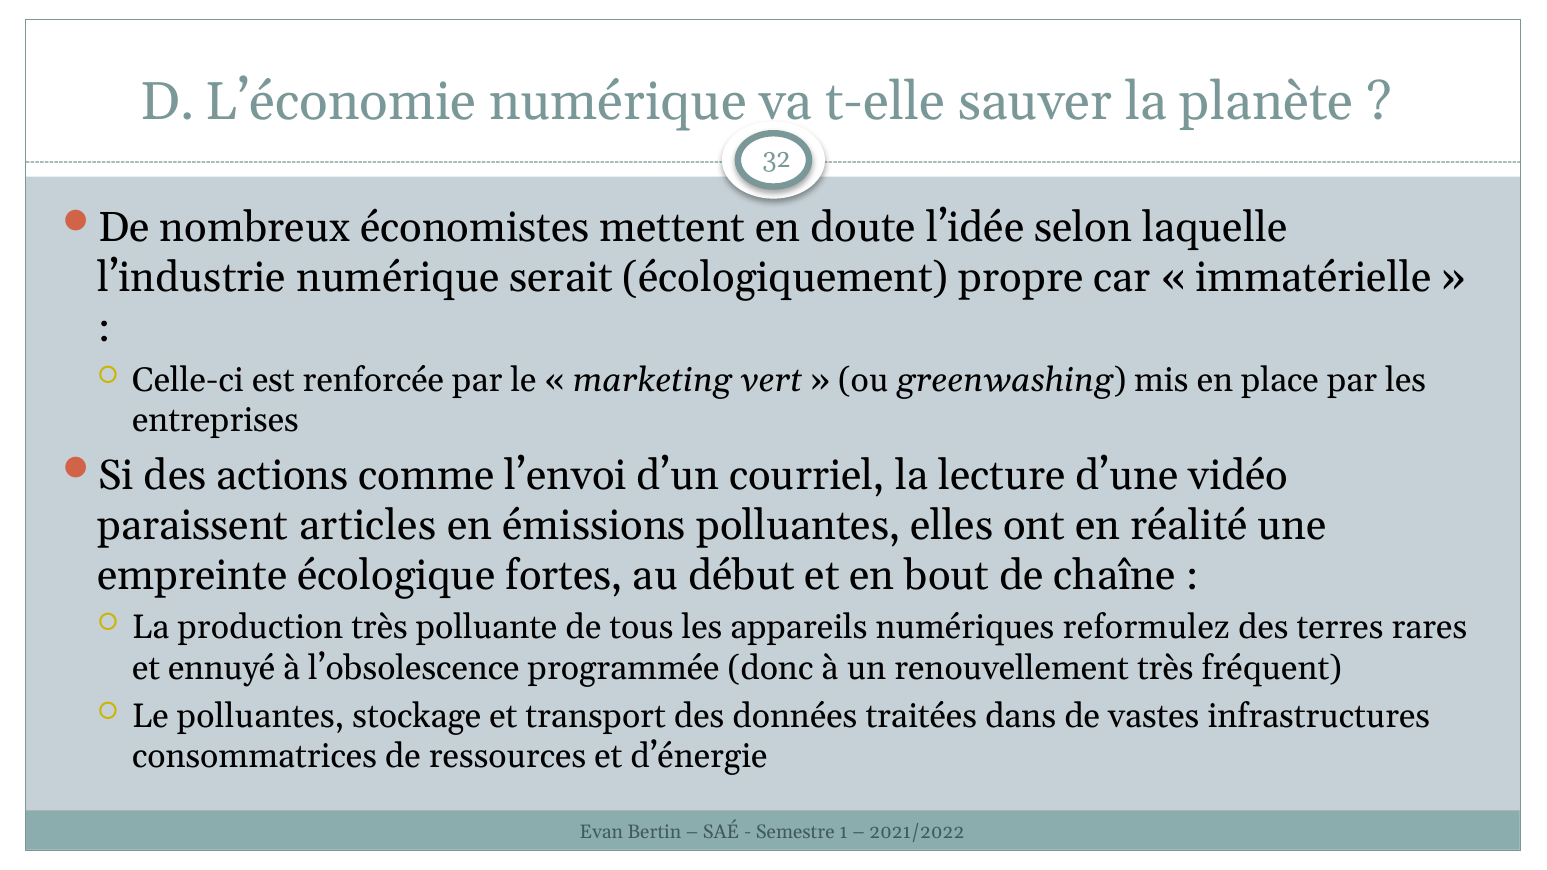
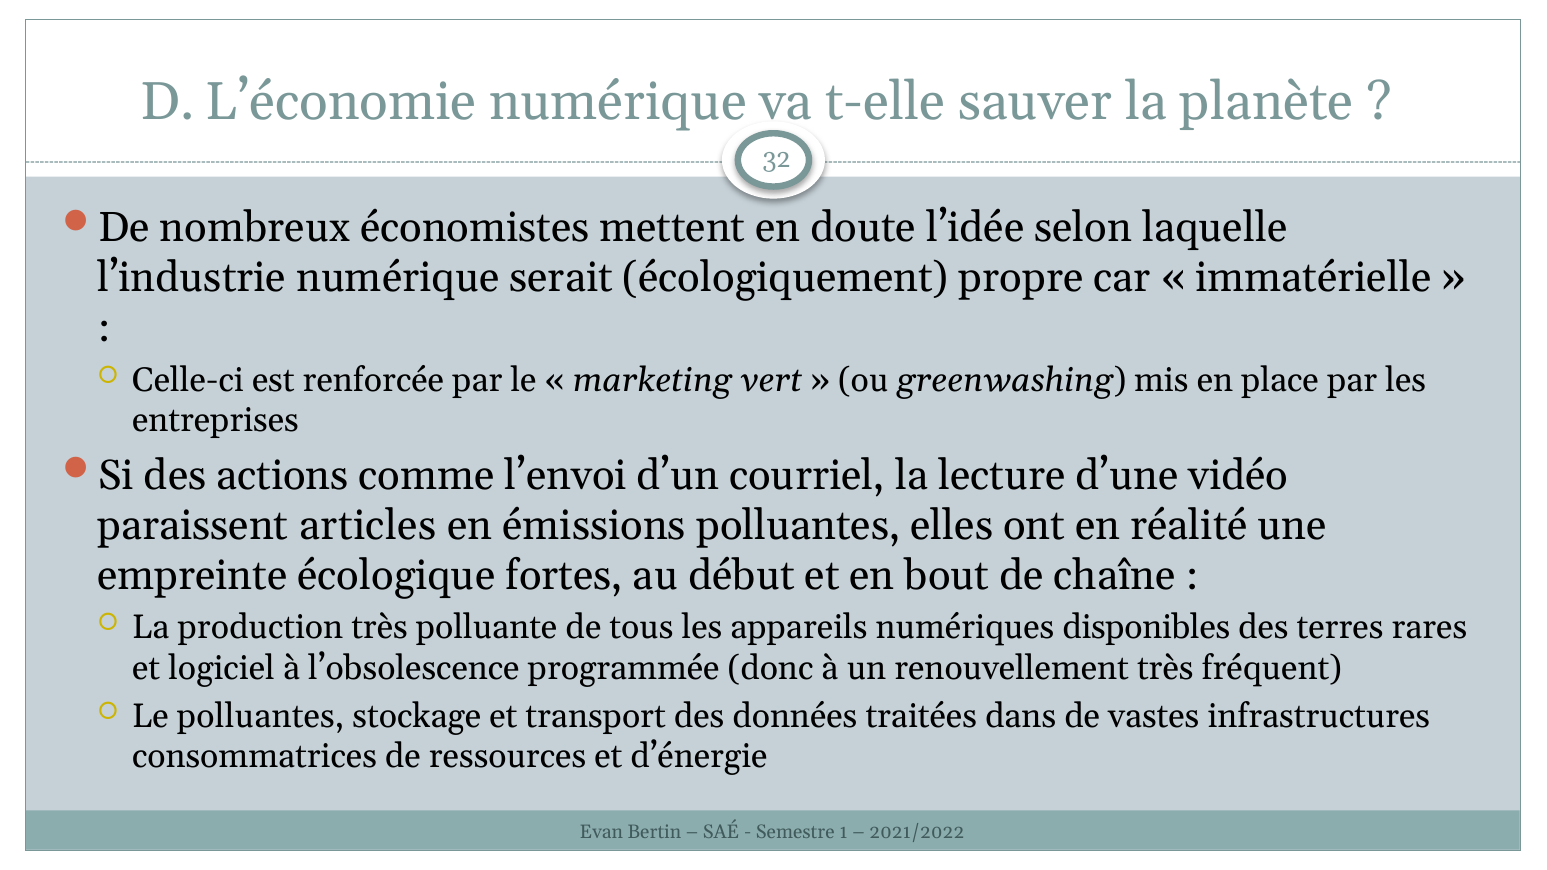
reformulez: reformulez -> disponibles (1146, 628)
ennuyé: ennuyé -> logiciel (222, 668)
